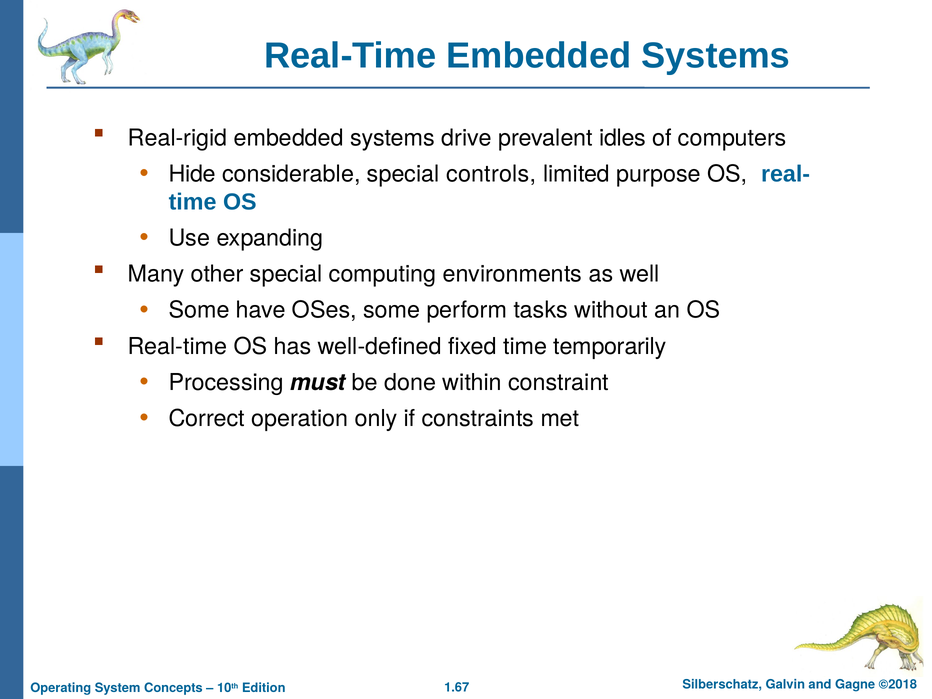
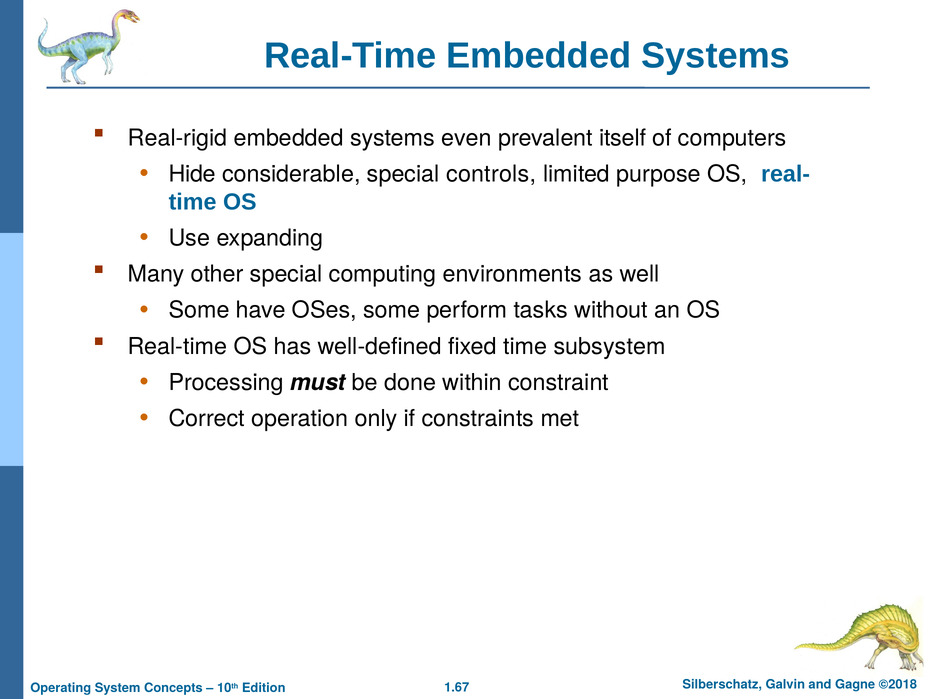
drive: drive -> even (467, 138)
idles: idles -> itself (623, 138)
temporarily: temporarily -> subsystem (610, 346)
